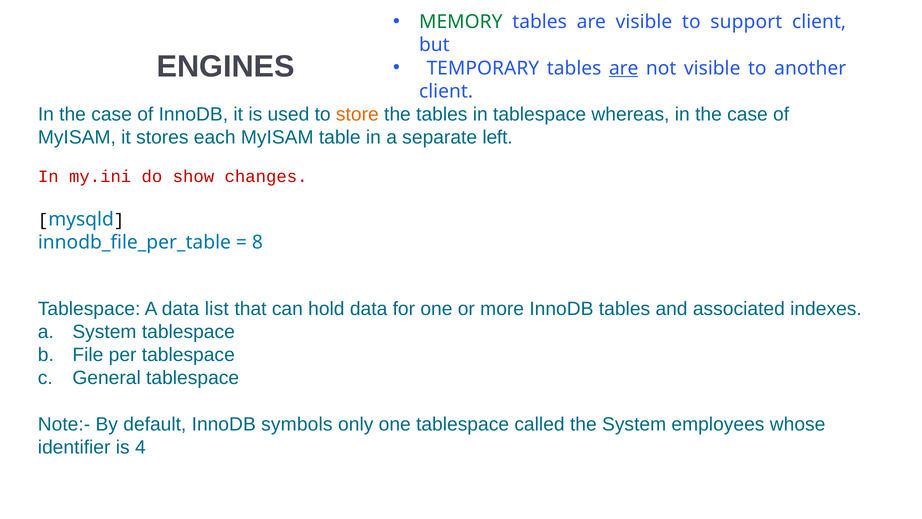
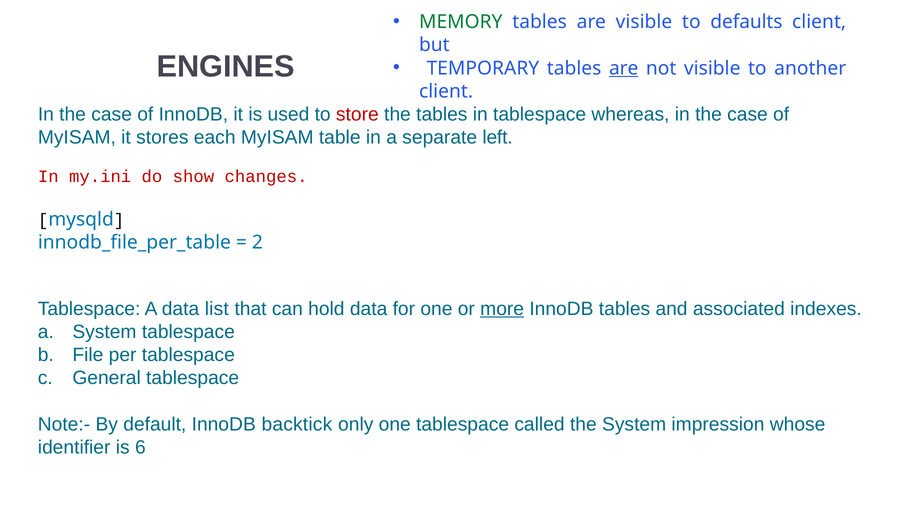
support: support -> defaults (746, 22)
store colour: orange -> red (357, 114)
8: 8 -> 2 (257, 242)
more underline: none -> present (502, 309)
symbols: symbols -> backtick (297, 424)
employees: employees -> impression (718, 424)
4: 4 -> 6 (140, 447)
